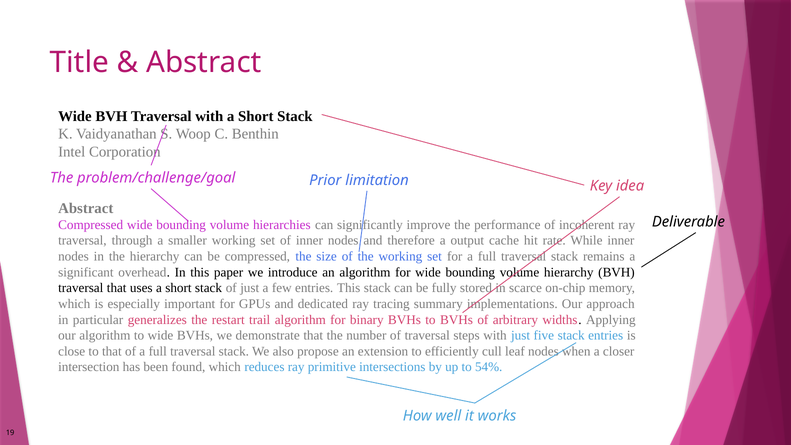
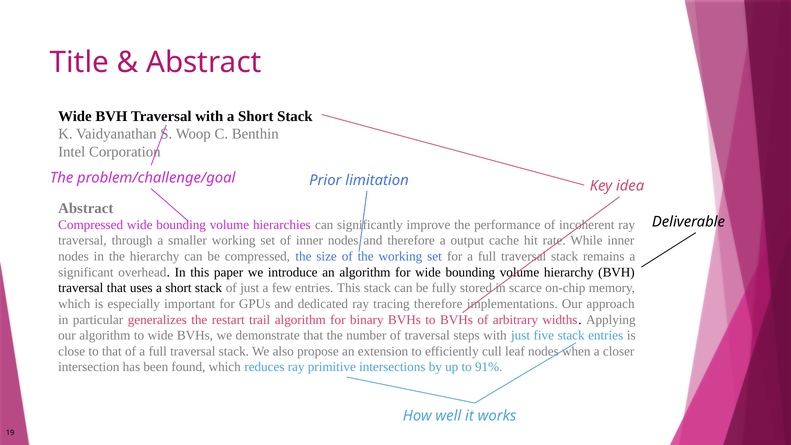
tracing summary: summary -> therefore (438, 304)
54%: 54% -> 91% (489, 367)
